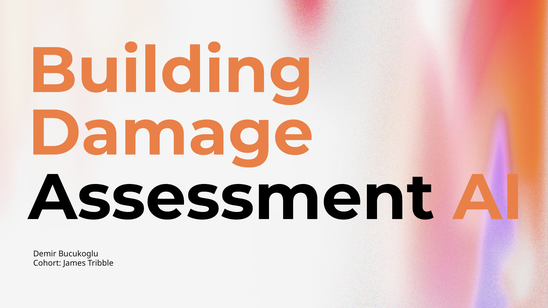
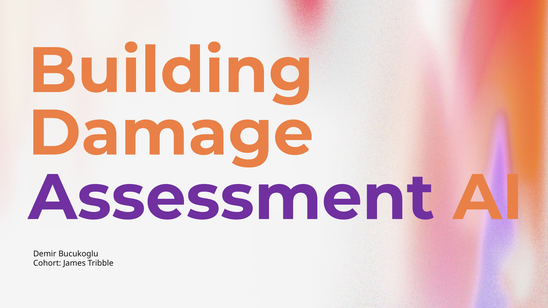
Assessment colour: black -> purple (231, 198)
